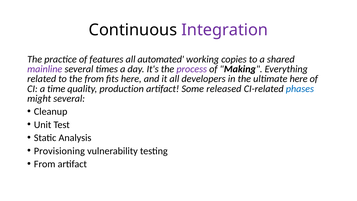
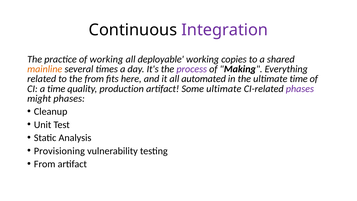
of features: features -> working (106, 59)
automated: automated -> deployable (161, 59)
mainline colour: purple -> orange (45, 69)
developers: developers -> automated (204, 79)
ultimate here: here -> time (299, 79)
Some released: released -> ultimate (224, 89)
phases colour: blue -> purple (300, 89)
might several: several -> phases (69, 98)
